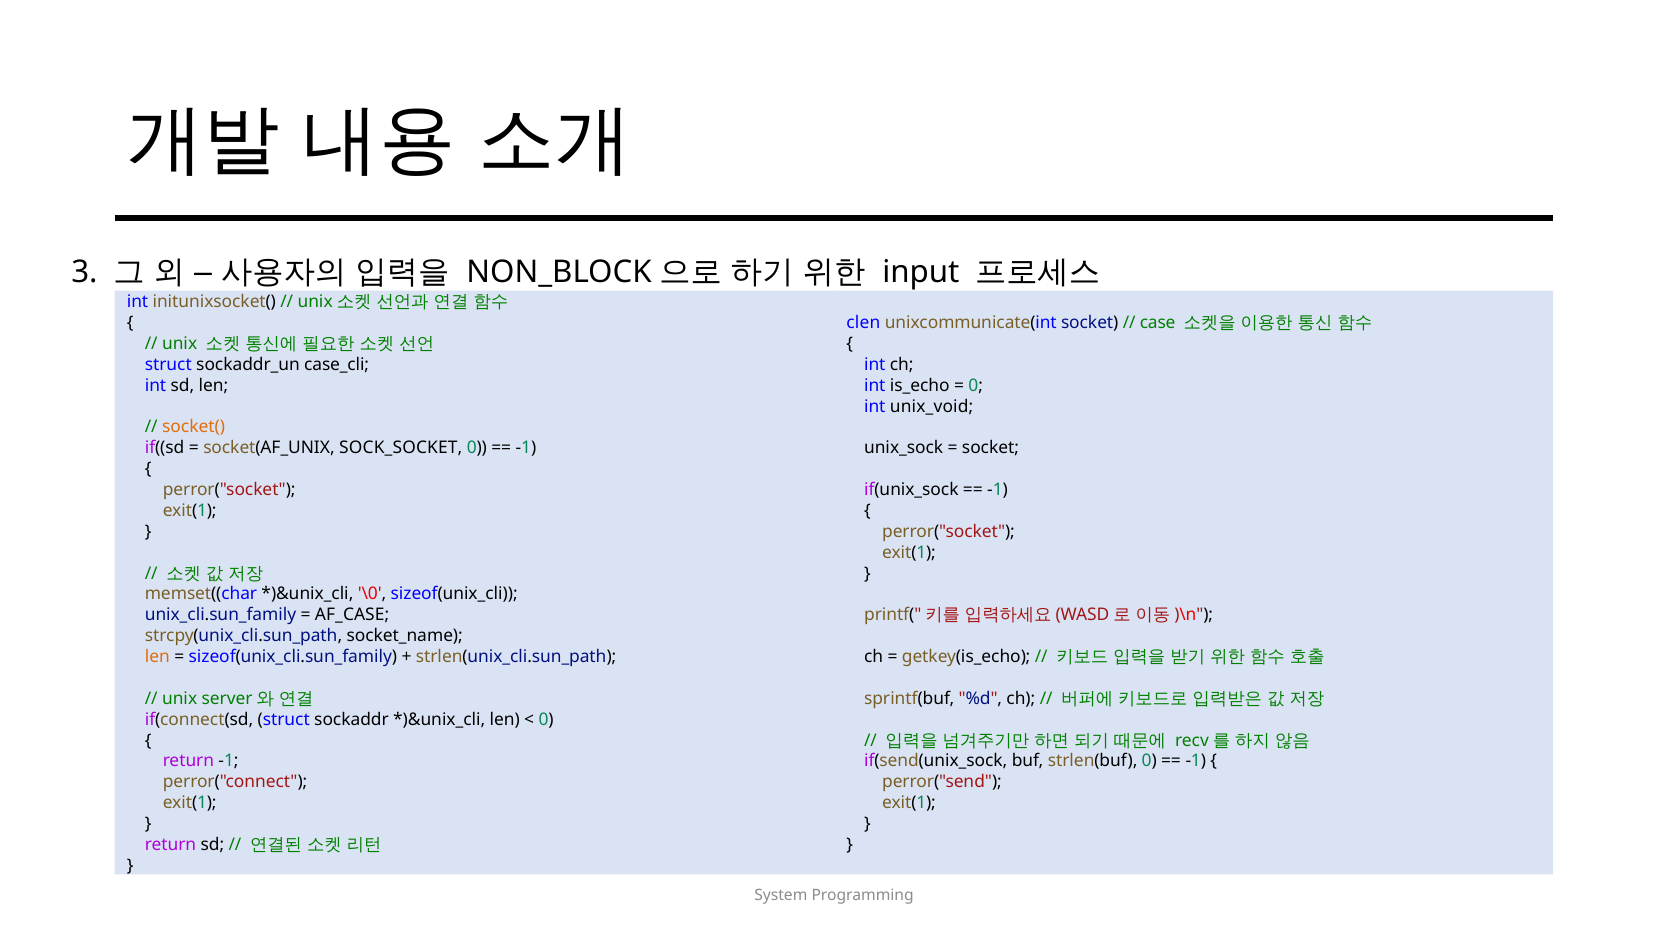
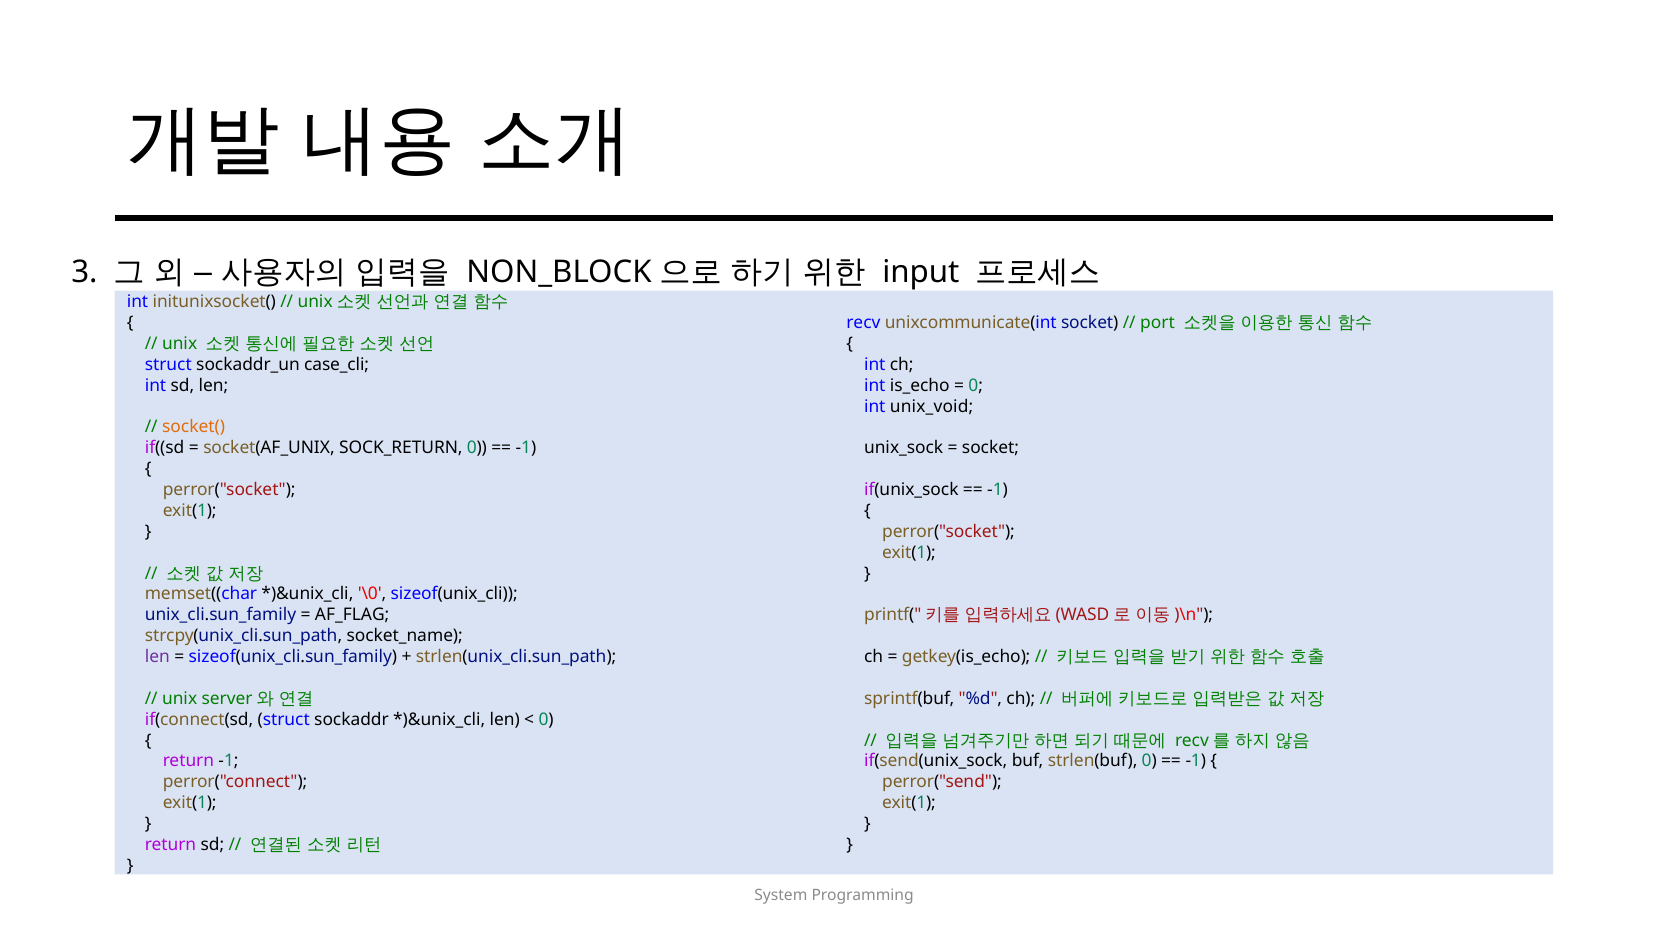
clen: clen -> recv (863, 323)
case: case -> port (1158, 323)
SOCK_SOCKET: SOCK_SOCKET -> SOCK_RETURN (401, 448)
AF_CASE: AF_CASE -> AF_FLAG (352, 615)
len colour: orange -> purple (157, 657)
